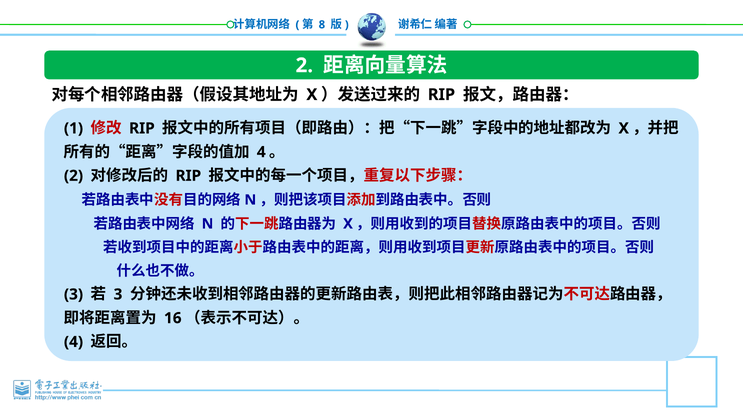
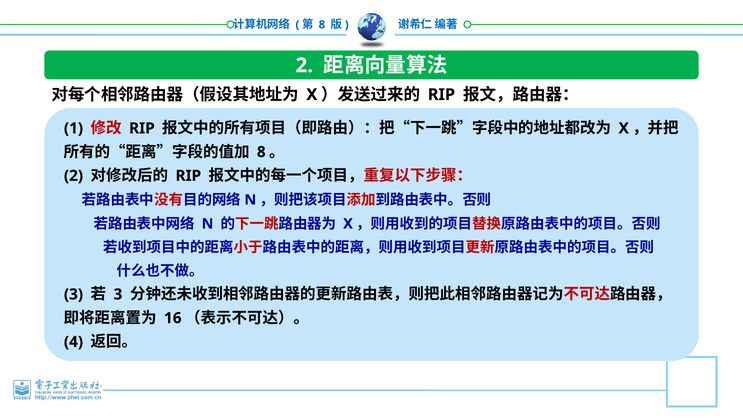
4: 4 -> 8 (261, 152)
